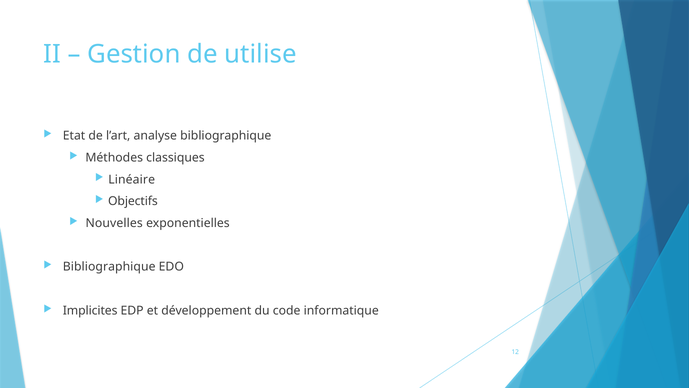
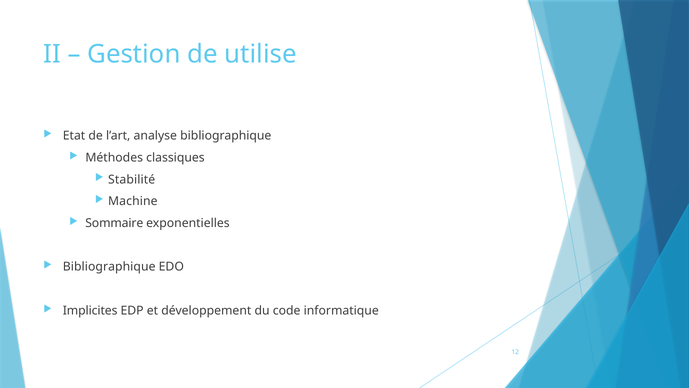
Linéaire: Linéaire -> Stabilité (132, 179)
Objectifs: Objectifs -> Machine (133, 201)
Nouvelles: Nouvelles -> Sommaire (114, 223)
